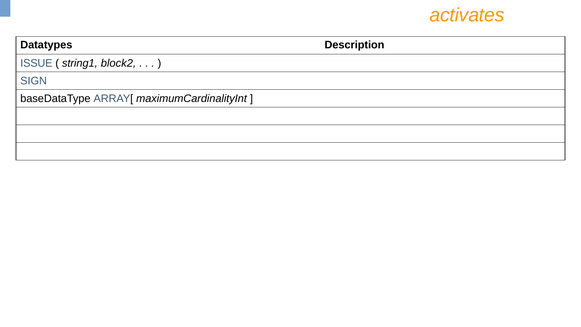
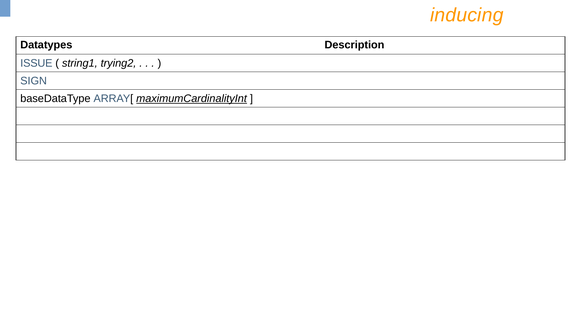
activates: activates -> inducing (467, 15)
block2: block2 -> trying2 (119, 63)
maximumCardinalityInt underline: none -> present (192, 98)
